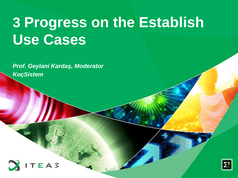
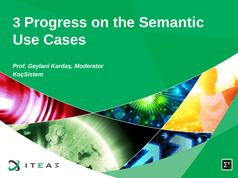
Establish: Establish -> Semantic (172, 22)
